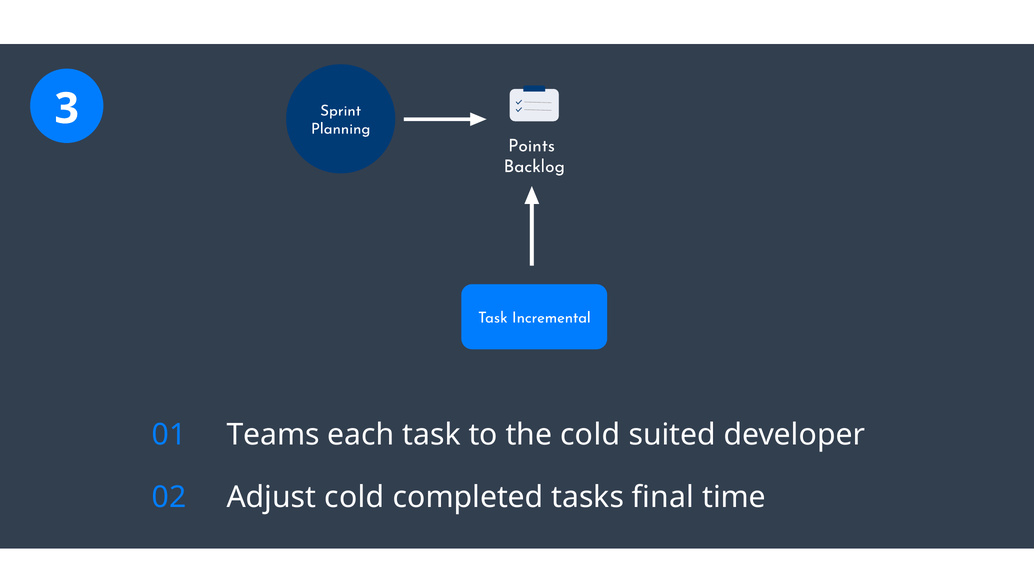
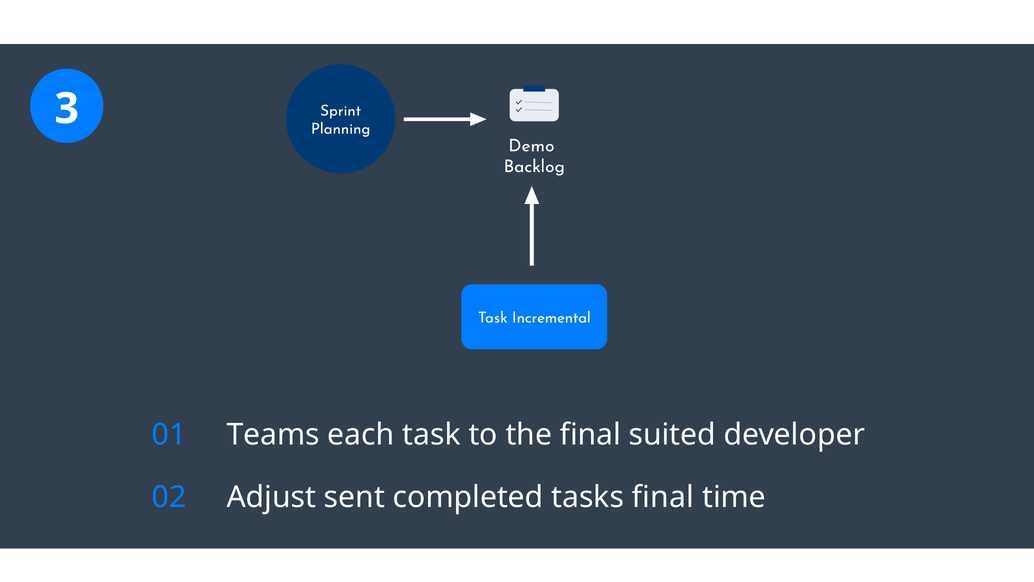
Points: Points -> Demo (531, 146)
the cold: cold -> final (590, 435)
Adjust cold: cold -> sent (354, 497)
